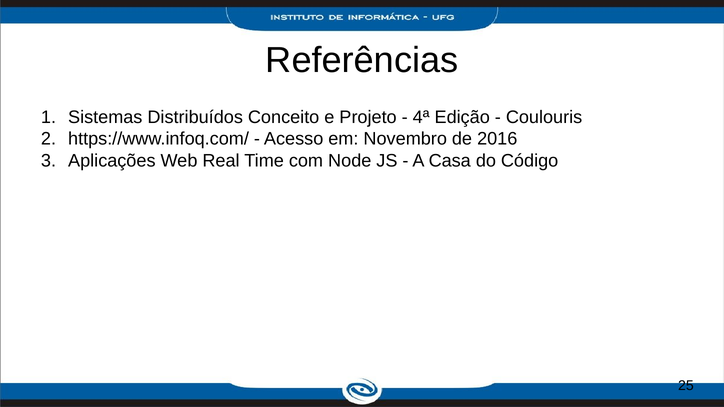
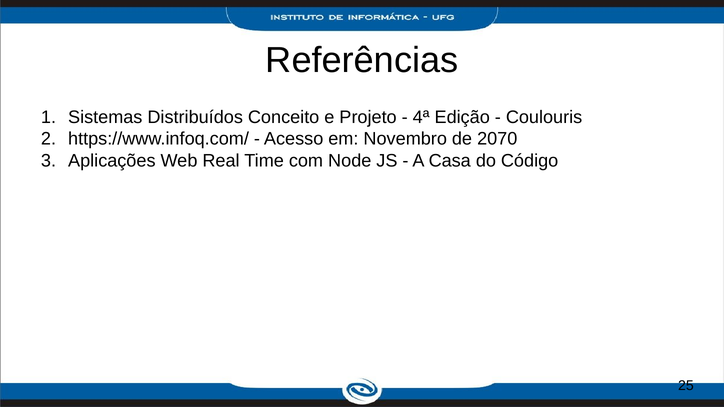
2016: 2016 -> 2070 (497, 139)
